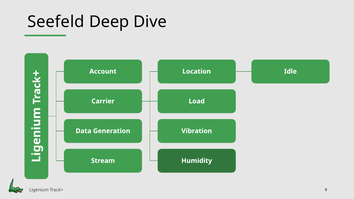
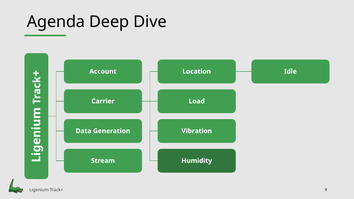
Seefeld: Seefeld -> Agenda (56, 22)
